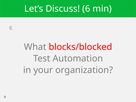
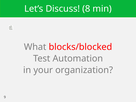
6: 6 -> 8 (86, 9)
